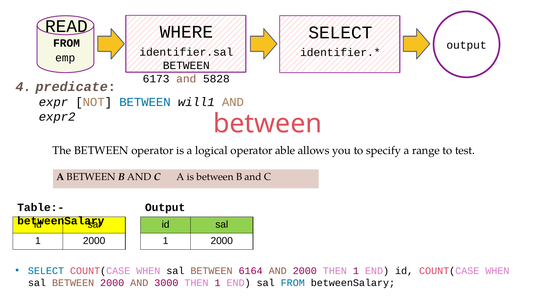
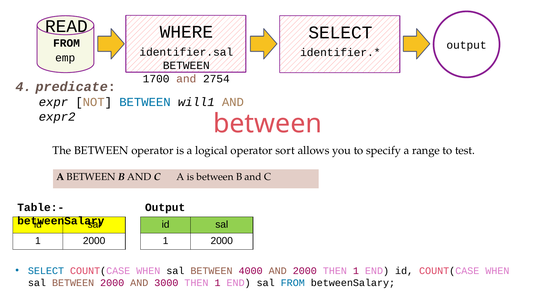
6173: 6173 -> 1700 (156, 79)
5828: 5828 -> 2754 (216, 79)
able: able -> sort (285, 150)
6164: 6164 -> 4000 (251, 271)
